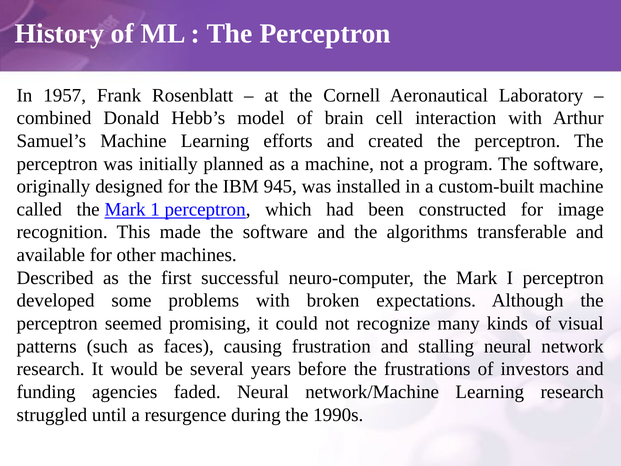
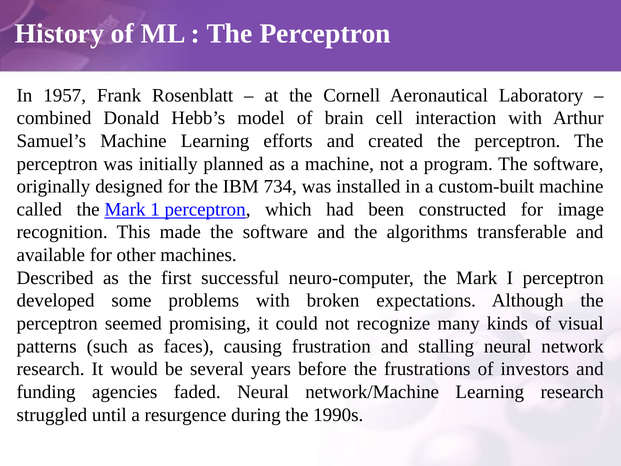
945: 945 -> 734 (280, 187)
